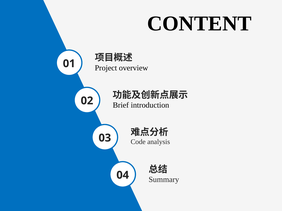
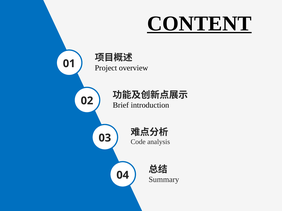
CONTENT underline: none -> present (199, 24)
